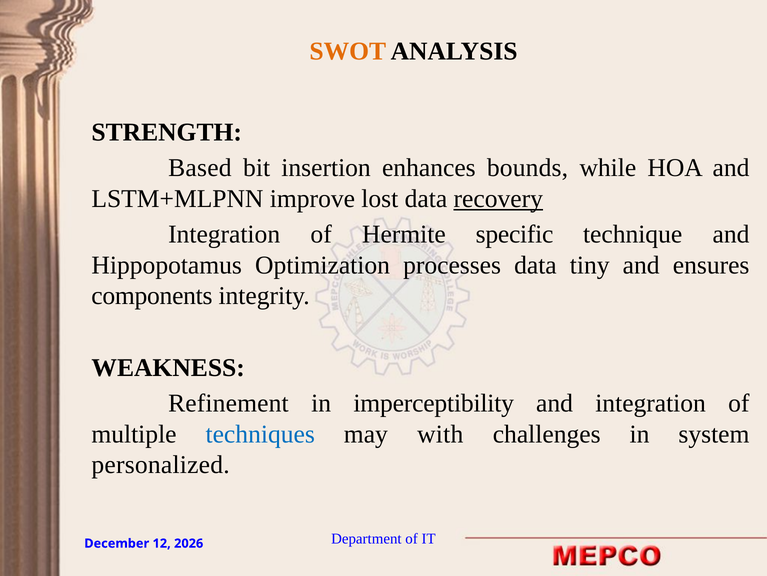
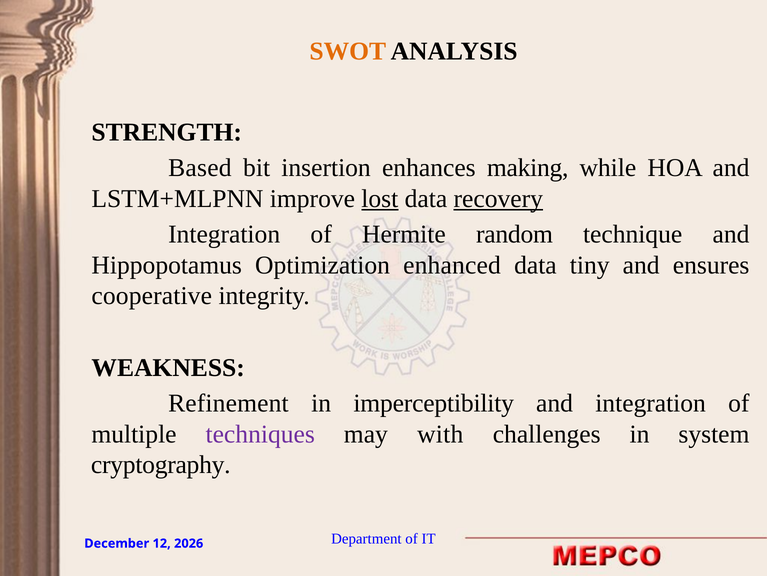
bounds: bounds -> making (528, 168)
lost underline: none -> present (380, 198)
specific: specific -> random (515, 234)
processes: processes -> enhanced (452, 265)
components: components -> cooperative (152, 296)
techniques colour: blue -> purple (260, 434)
personalized: personalized -> cryptography (161, 464)
